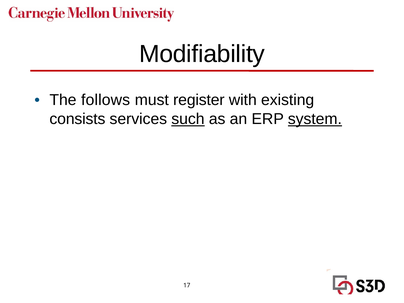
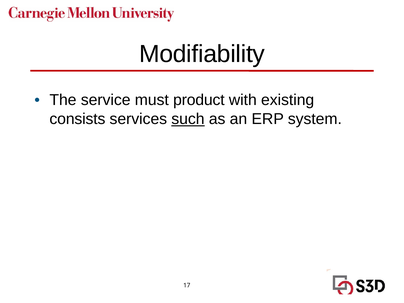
follows: follows -> service (106, 100)
register: register -> product (199, 100)
system underline: present -> none (315, 119)
